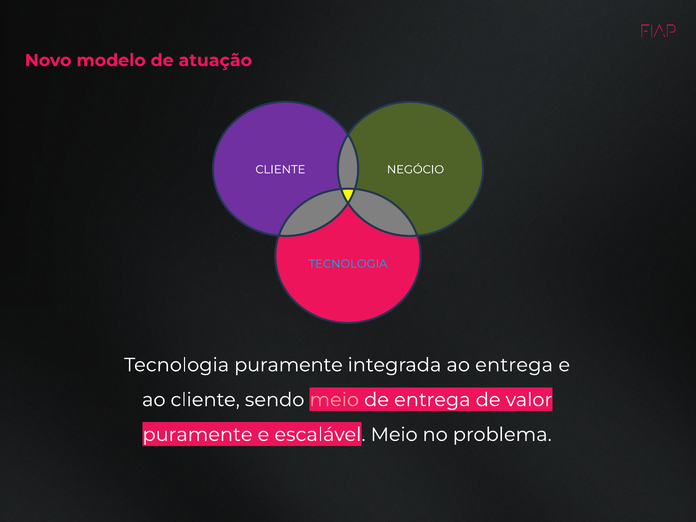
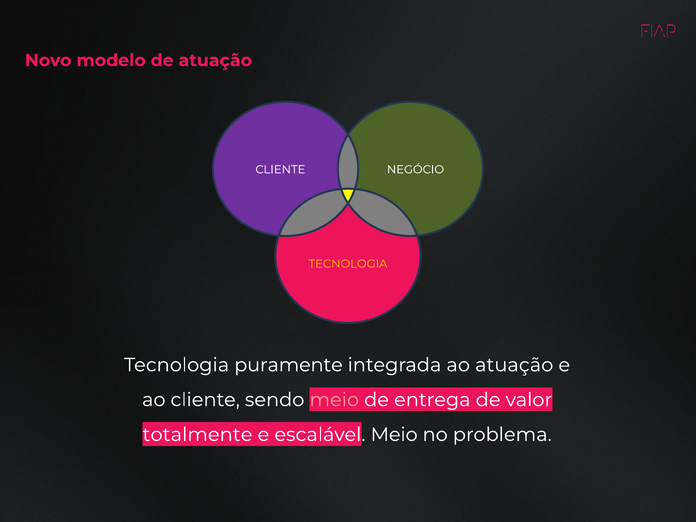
TECNOLOGIA colour: light blue -> yellow (348, 264)
ao entrega: entrega -> atuação (514, 365)
puramente: puramente -> totalmente (197, 435)
